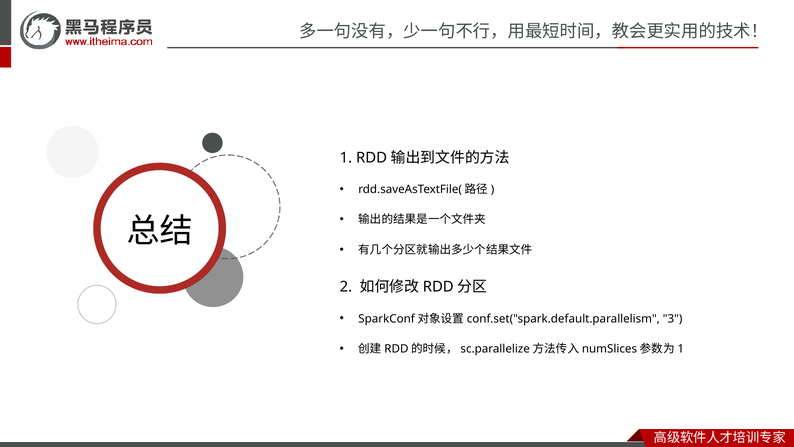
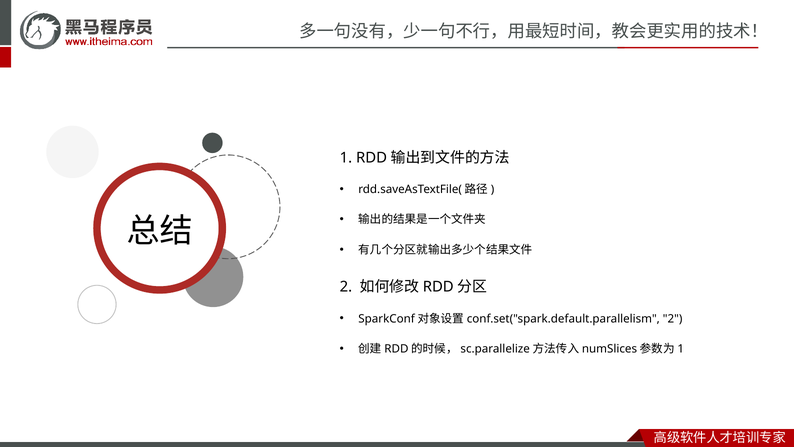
3: 3 -> 2 (673, 318)
